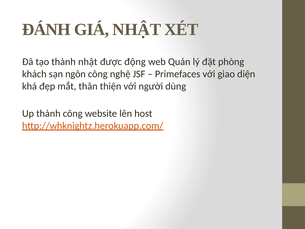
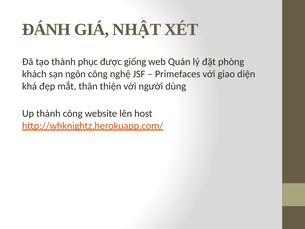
thành nhật: nhật -> phục (88, 62)
động: động -> giống (135, 62)
